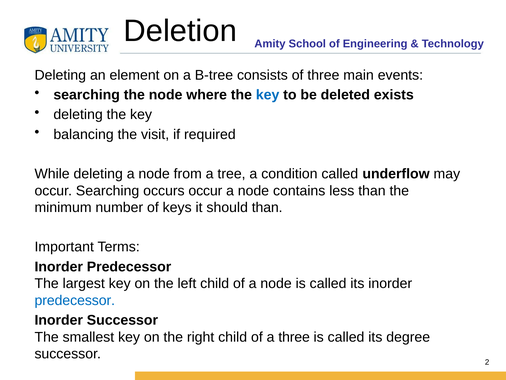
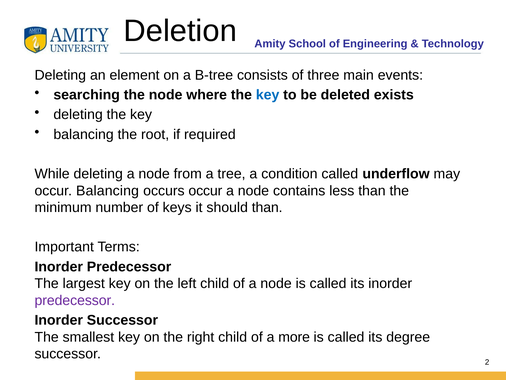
visit: visit -> root (155, 134)
occur Searching: Searching -> Balancing (108, 190)
predecessor colour: blue -> purple (75, 300)
a three: three -> more (294, 337)
